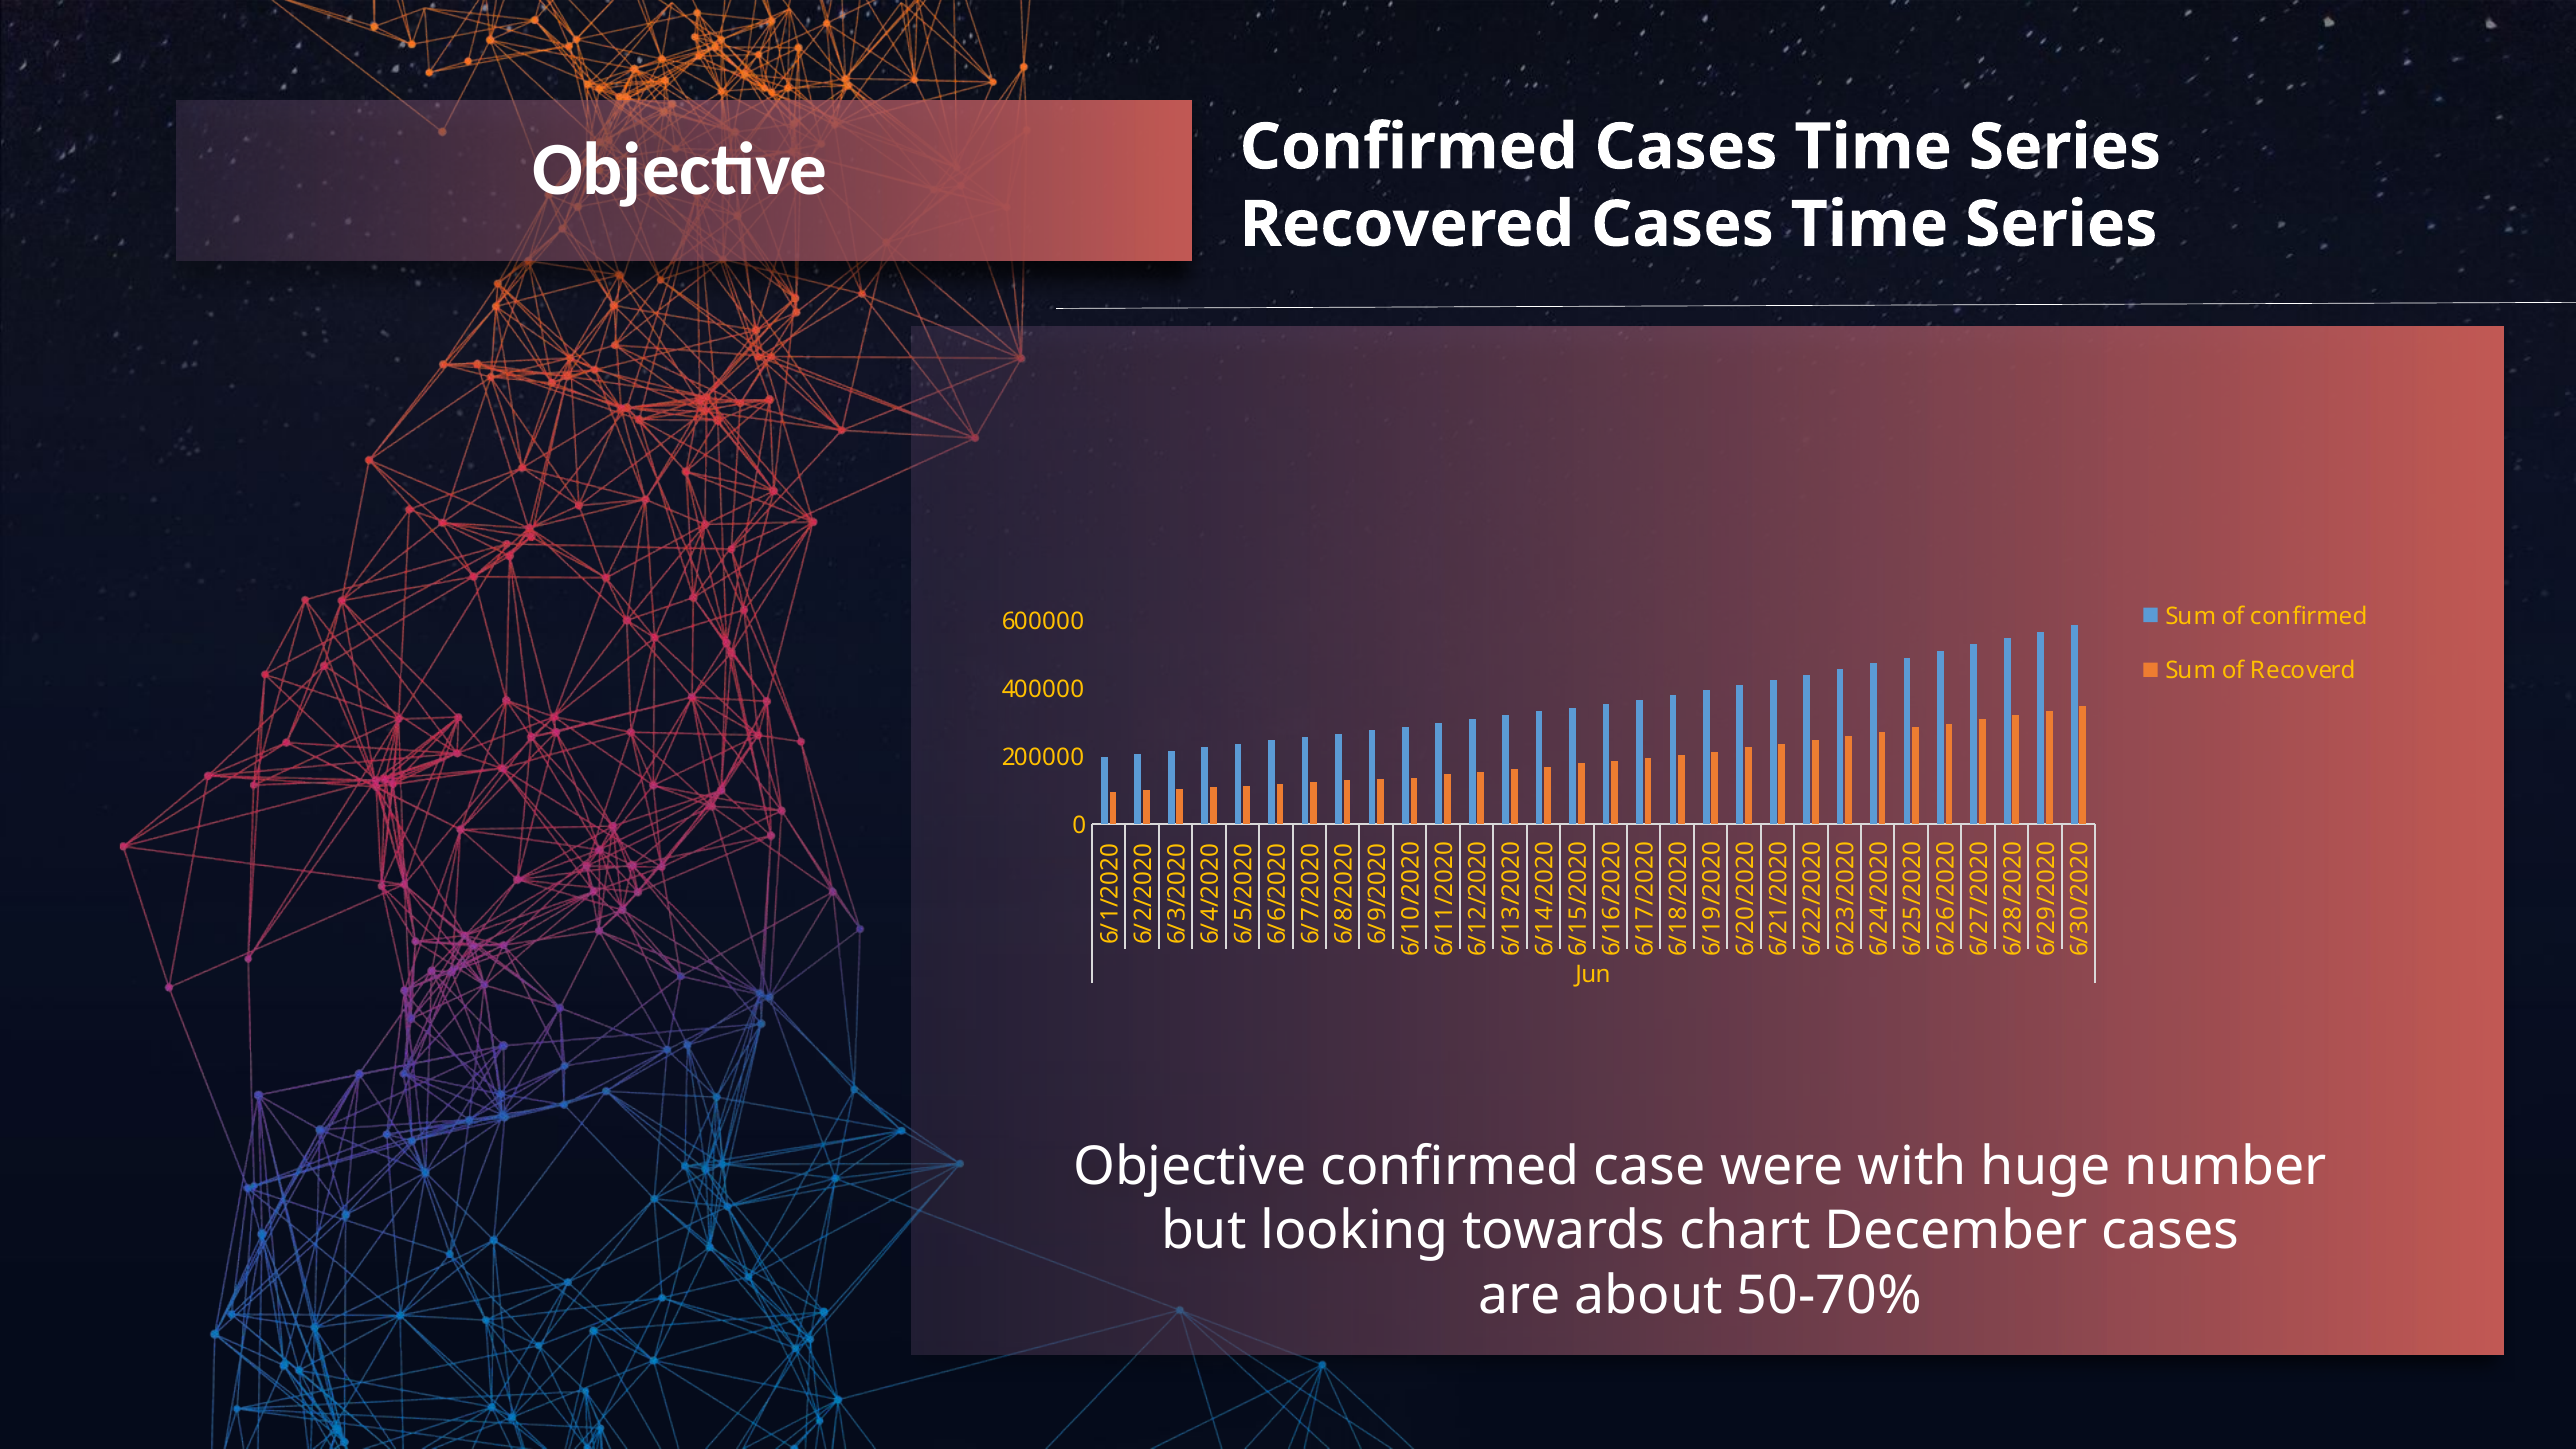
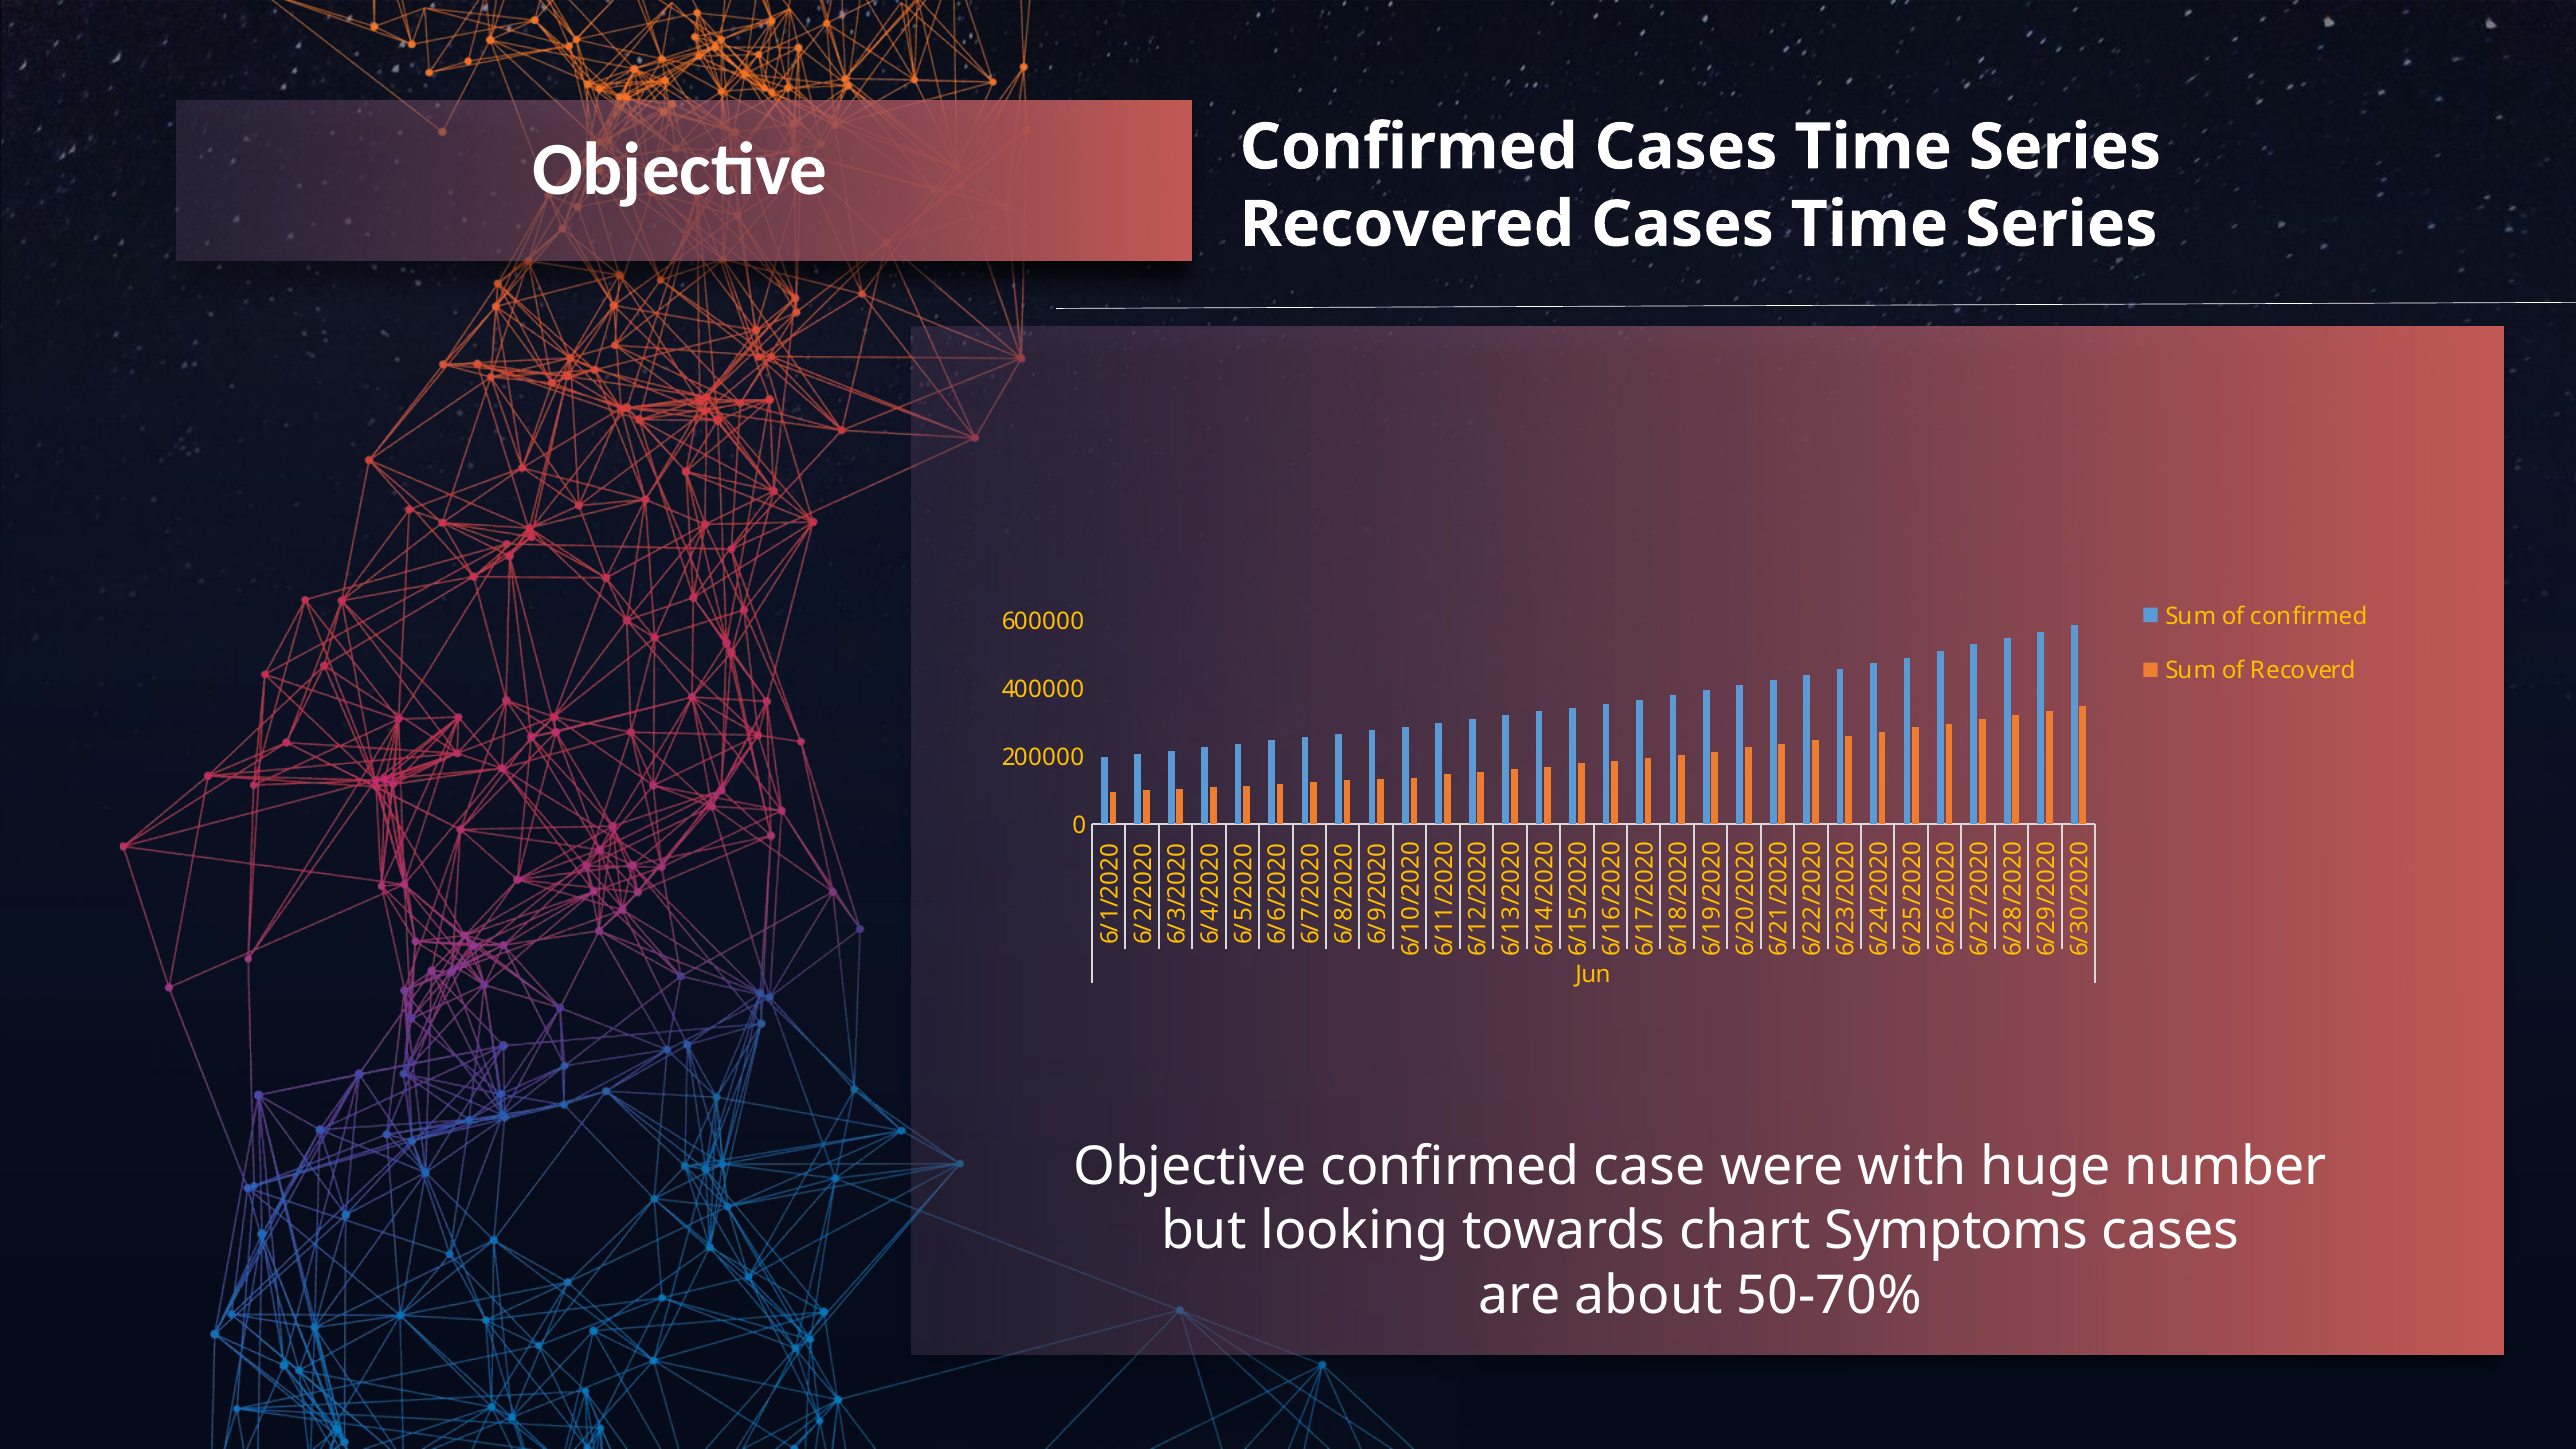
December: December -> Symptoms (1956, 1231)
